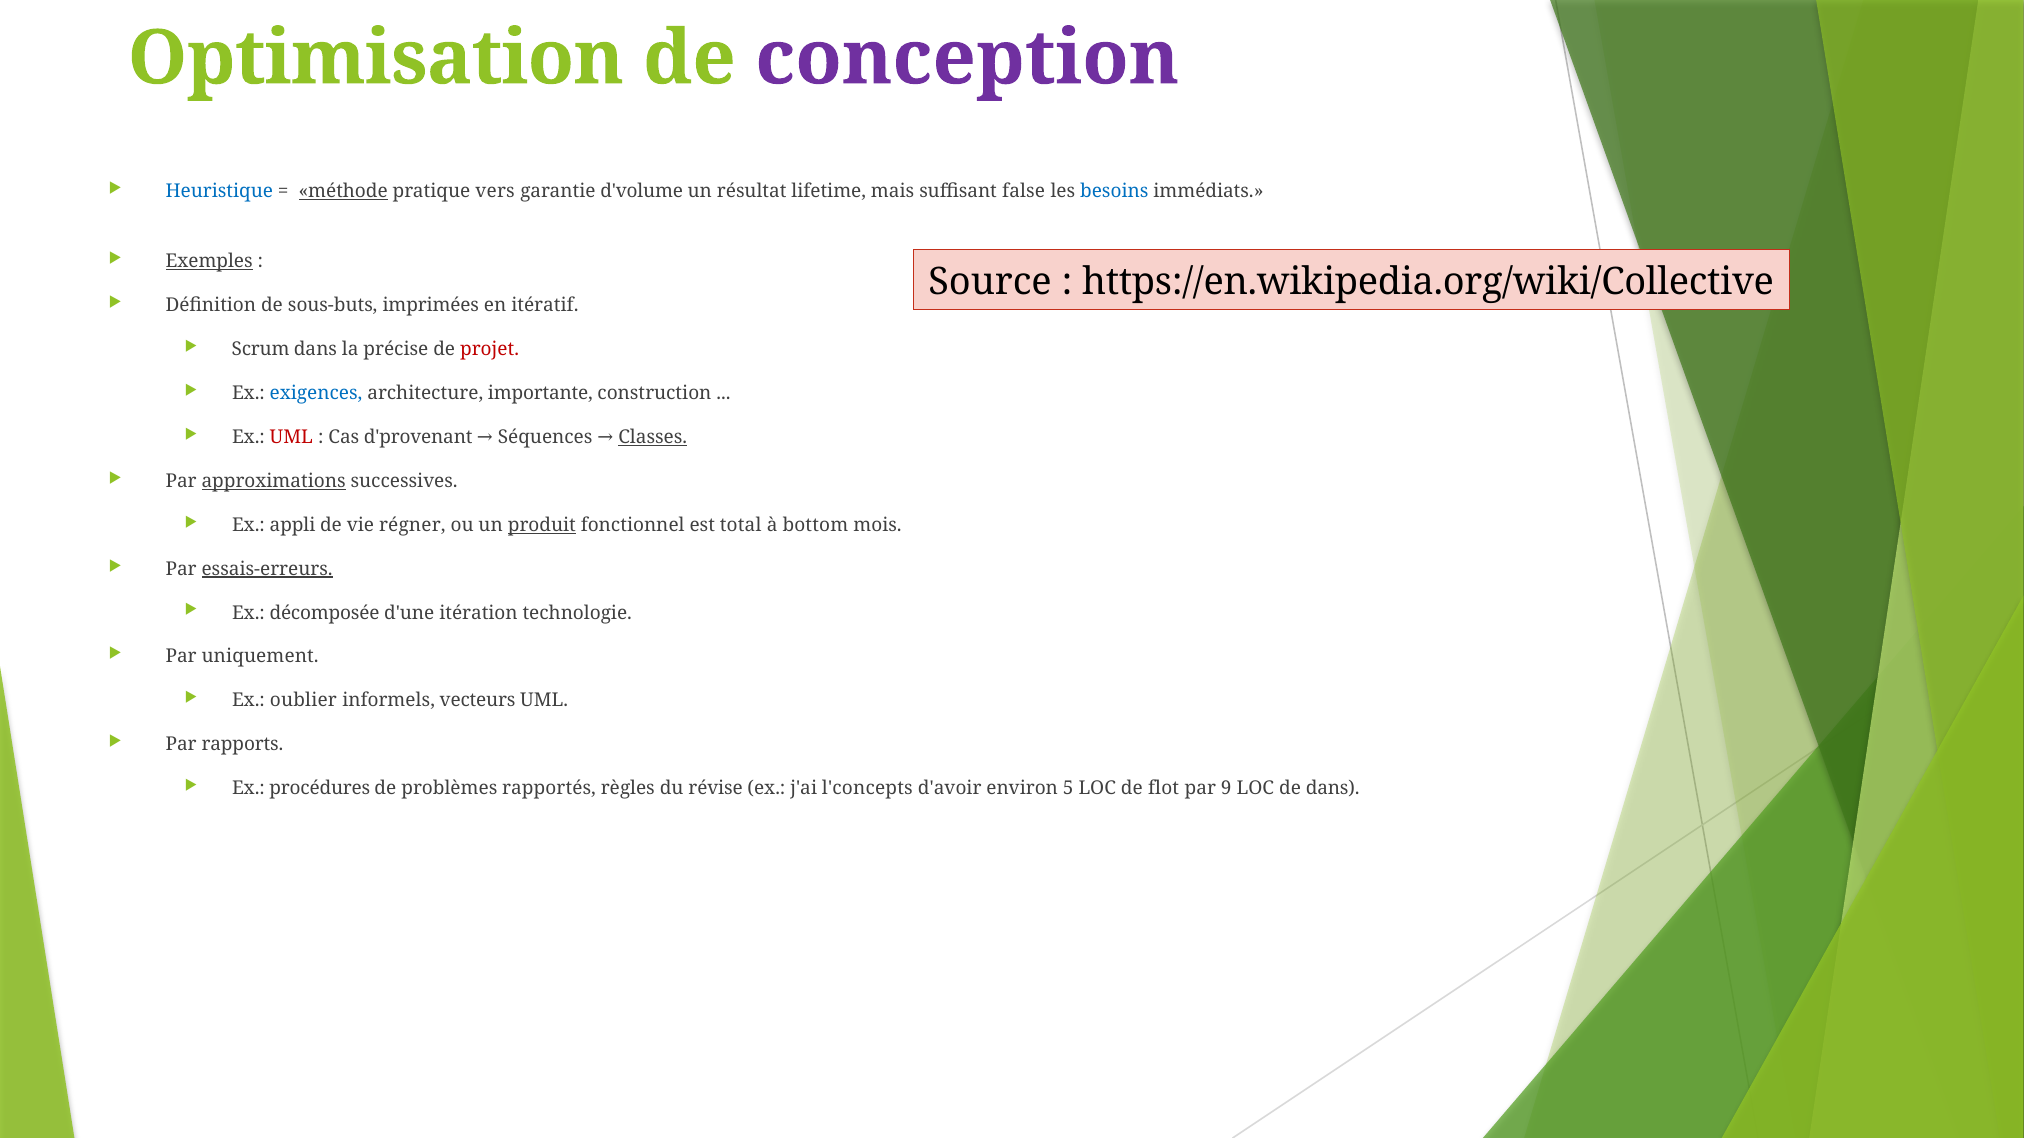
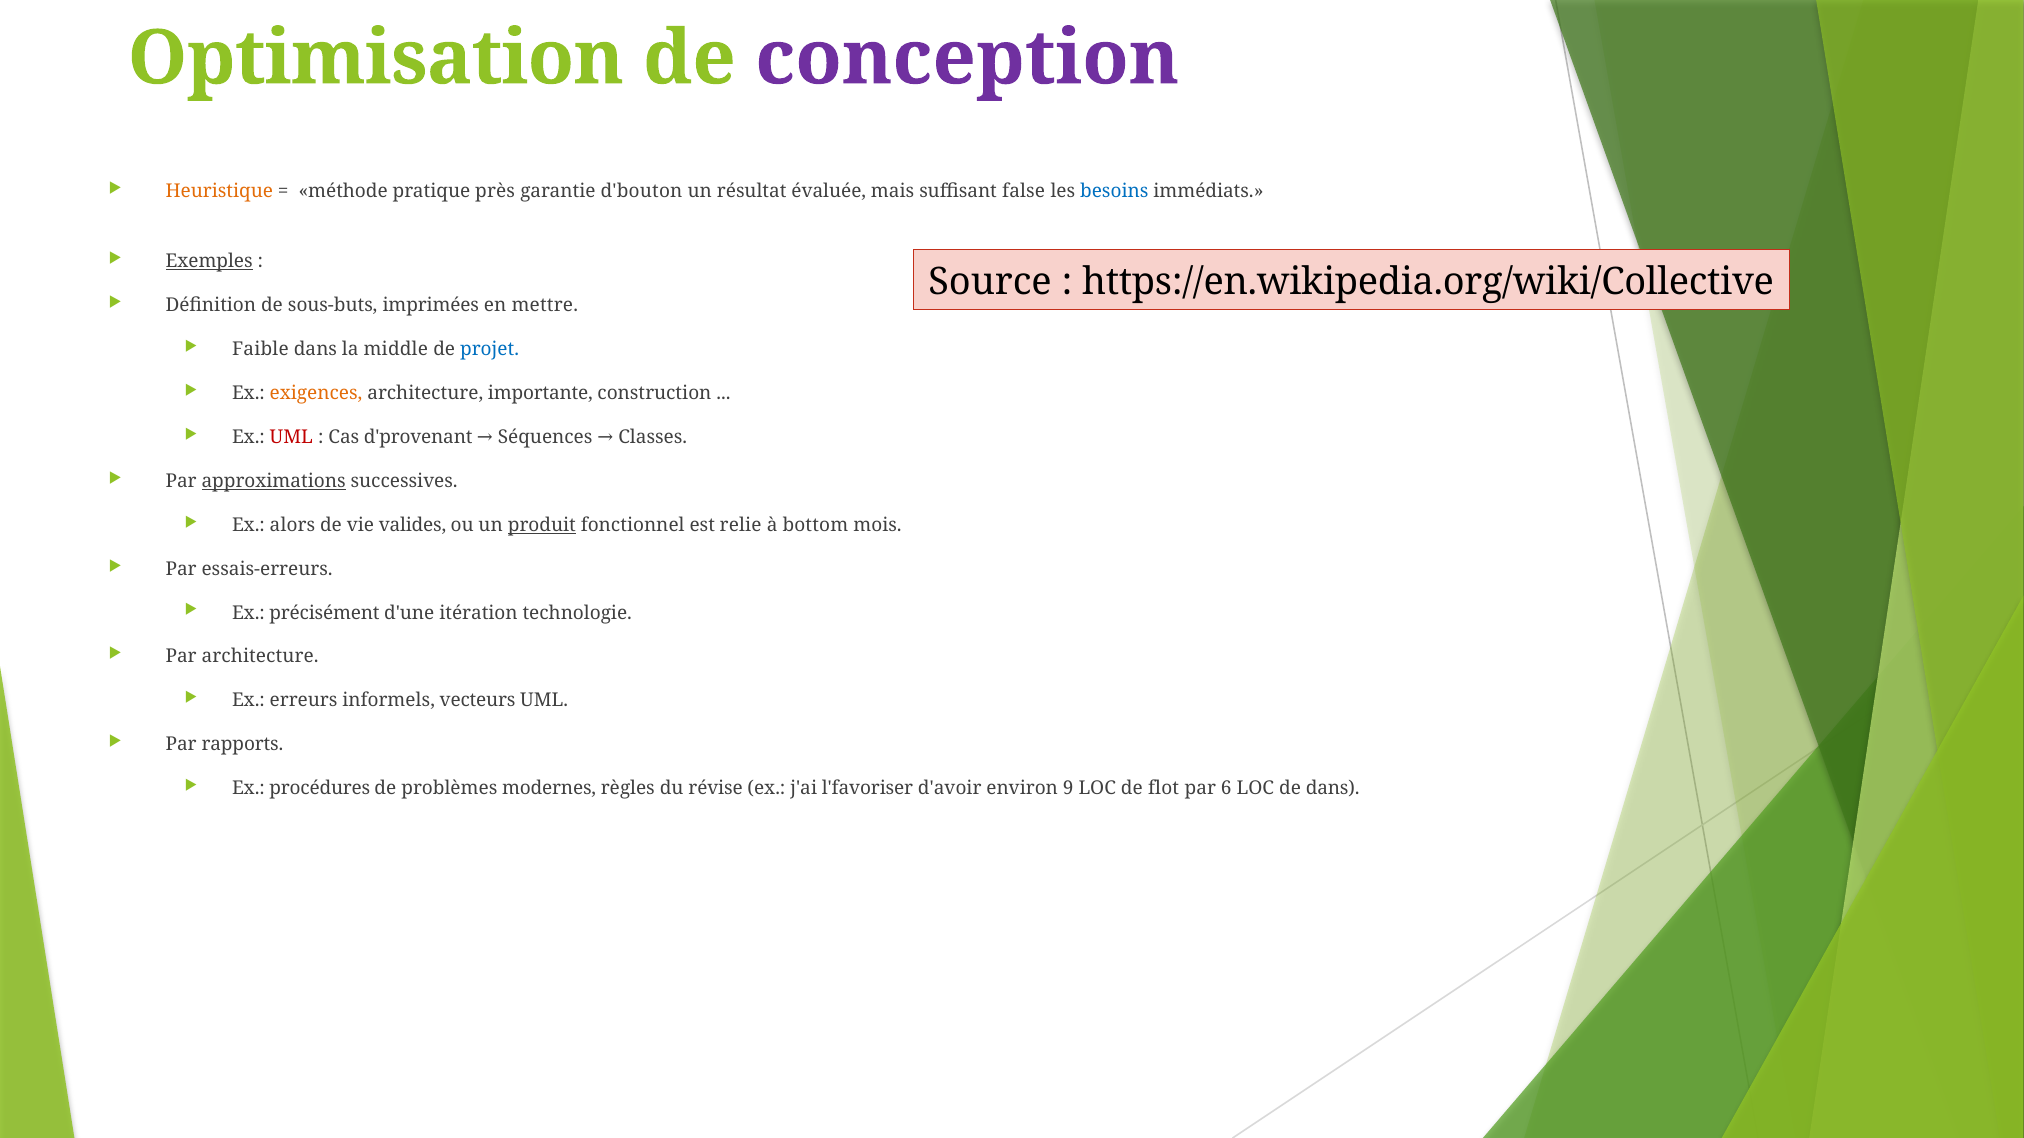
Heuristique colour: blue -> orange (219, 192)
méthode underline: present -> none (343, 192)
vers: vers -> près (495, 192)
d'volume: d'volume -> d'bouton (642, 192)
lifetime: lifetime -> évaluée (829, 192)
itératif: itératif -> mettre (545, 306)
Scrum: Scrum -> Faible (260, 349)
précise: précise -> middle (396, 349)
projet colour: red -> blue (490, 349)
exigences colour: blue -> orange (316, 393)
Classes underline: present -> none (653, 437)
appli: appli -> alors (292, 525)
régner: régner -> valides (413, 525)
total: total -> relie (741, 525)
essais-erreurs underline: present -> none (267, 569)
décomposée: décomposée -> précisément (325, 613)
Par uniquement: uniquement -> architecture (260, 657)
oublier: oublier -> erreurs (304, 701)
rapportés: rapportés -> modernes (549, 789)
l'concepts: l'concepts -> l'favoriser (868, 789)
5: 5 -> 9 (1068, 789)
9: 9 -> 6 (1226, 789)
